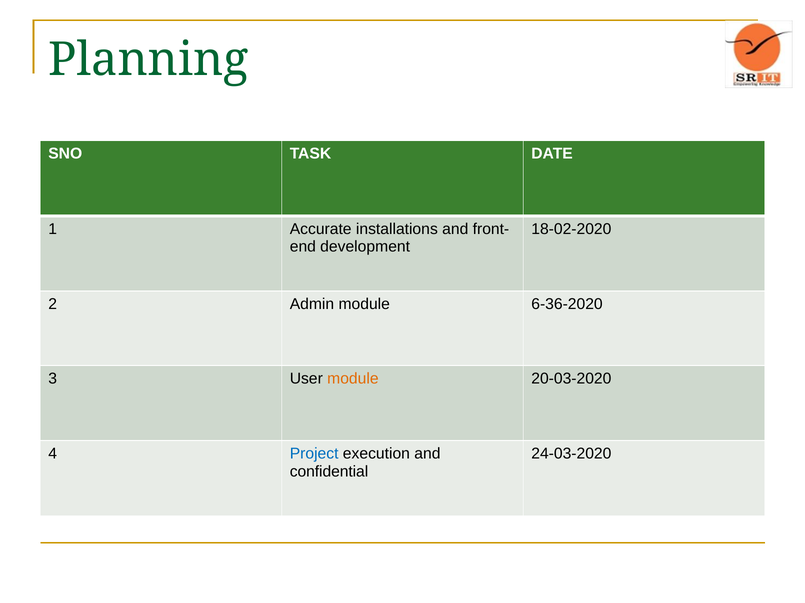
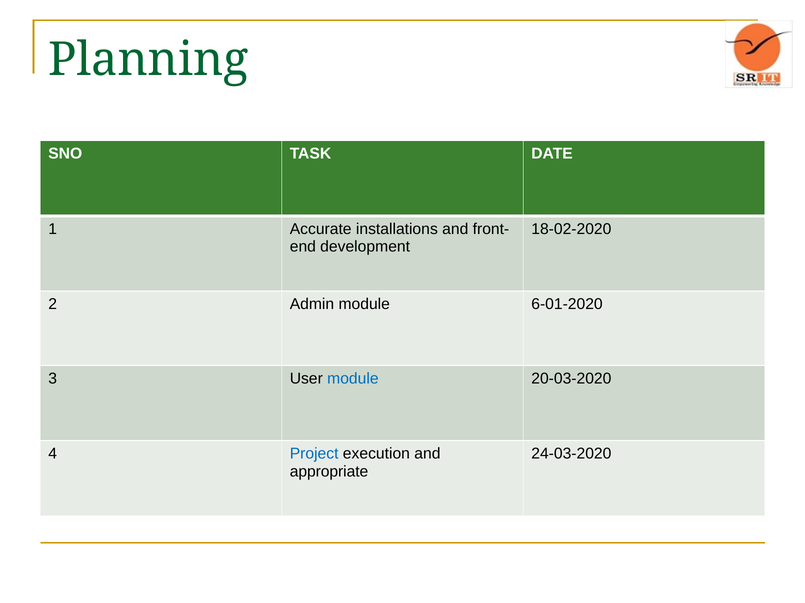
6-36-2020: 6-36-2020 -> 6-01-2020 (567, 305)
module colour: orange -> blue (353, 379)
confidential: confidential -> appropriate (329, 472)
